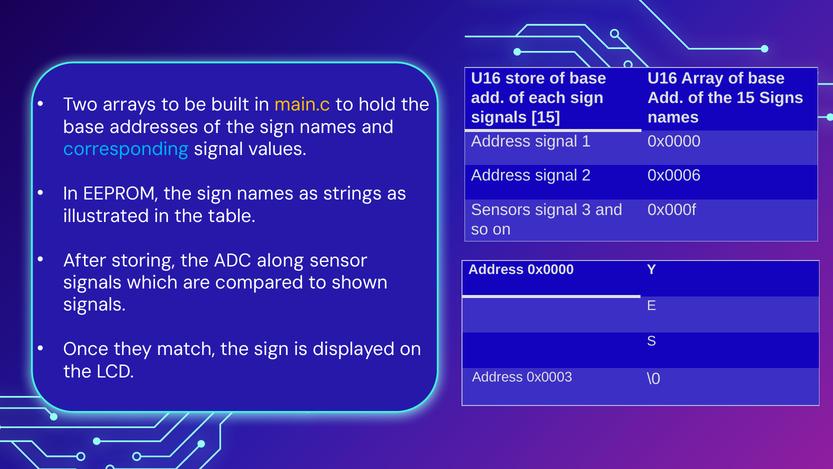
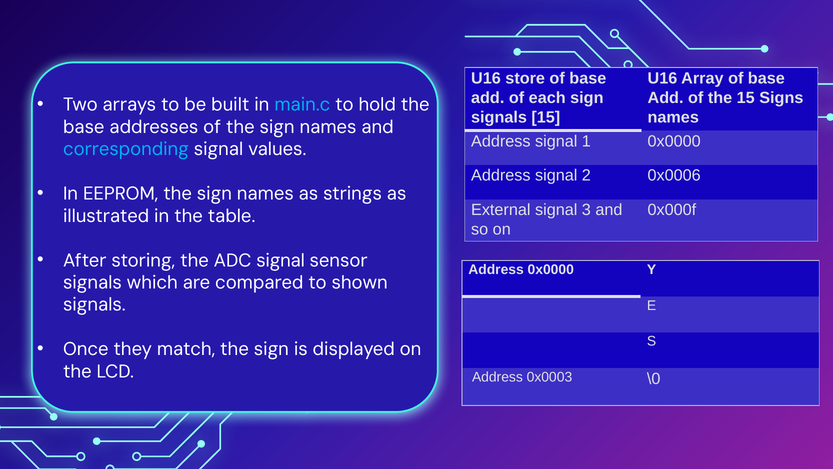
main.c colour: yellow -> light blue (302, 105)
Sensors: Sensors -> External (501, 210)
ADC along: along -> signal (281, 260)
